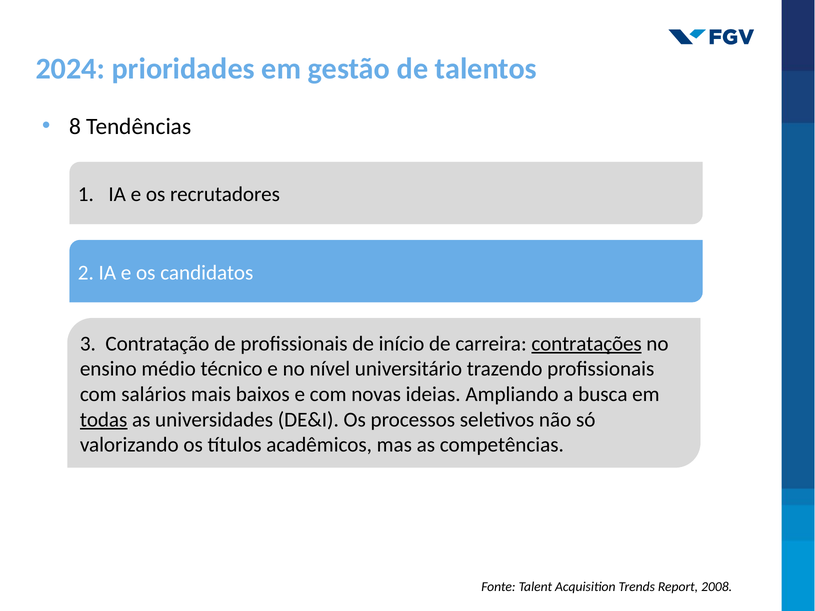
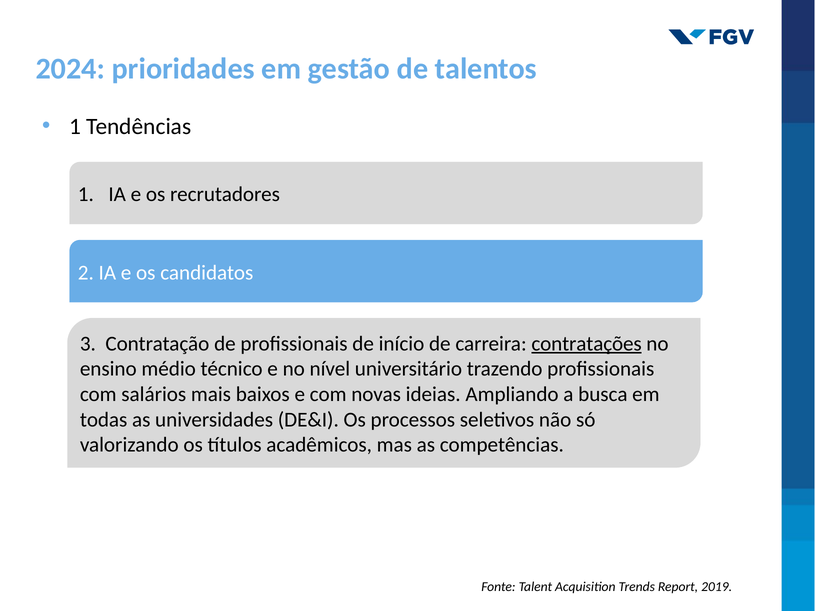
8: 8 -> 1 (75, 126)
todas underline: present -> none (104, 420)
2008: 2008 -> 2019 (717, 587)
